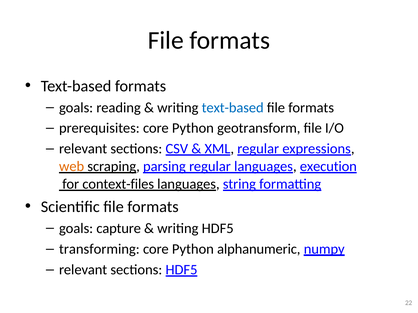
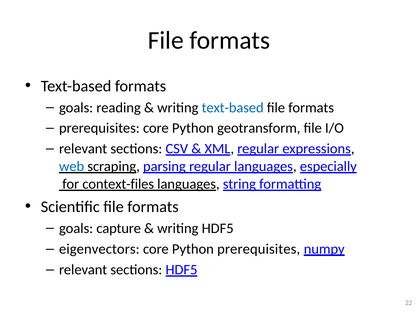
web colour: orange -> blue (72, 167)
execution: execution -> especially (328, 167)
transforming: transforming -> eigenvectors (99, 249)
Python alphanumeric: alphanumeric -> prerequisites (259, 249)
